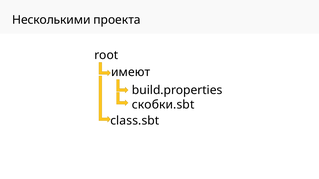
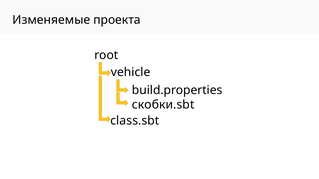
Несколькими: Несколькими -> Изменяемые (51, 20)
имеют: имеют -> vehicle (131, 72)
